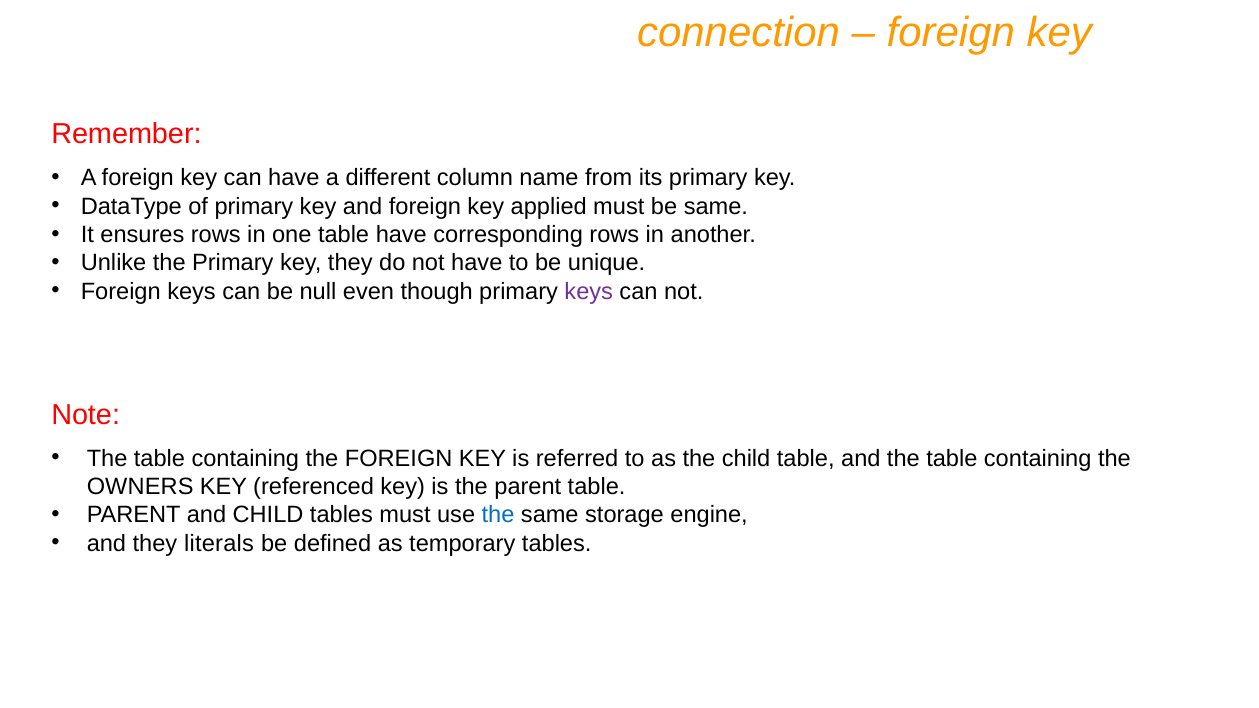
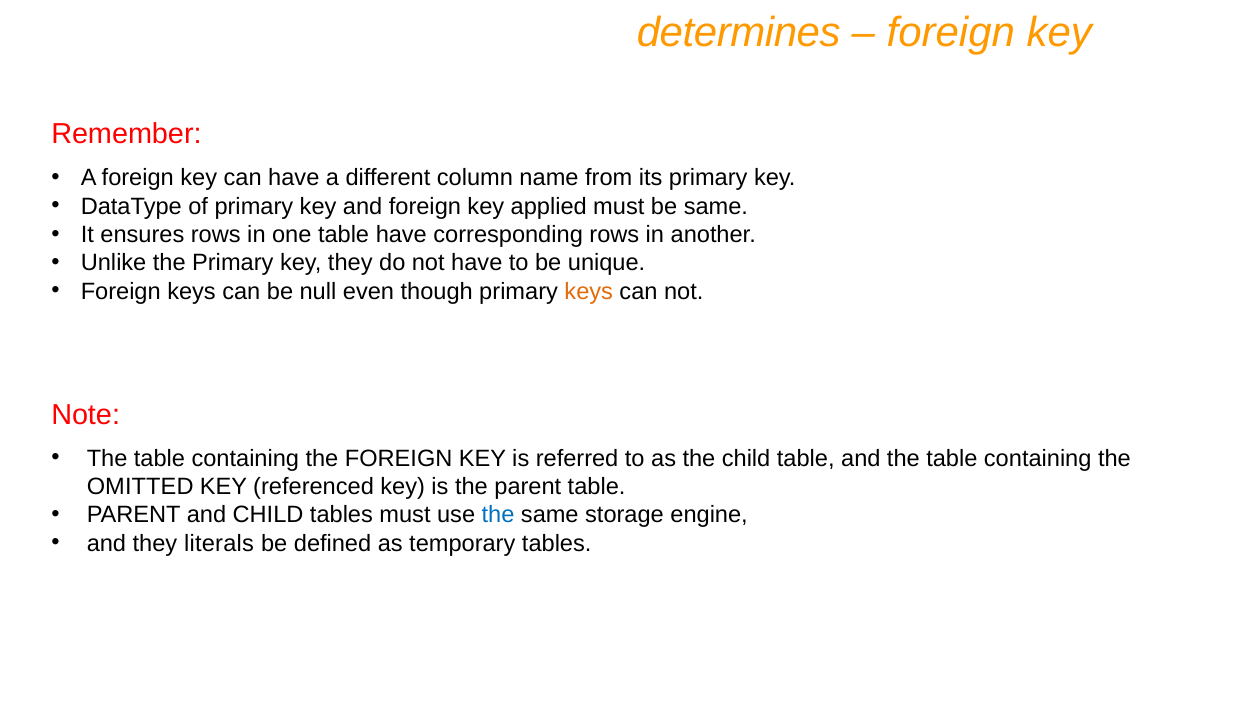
connection: connection -> determines (739, 33)
keys colour: purple -> orange (589, 291)
OWNERS: OWNERS -> OMITTED (140, 487)
